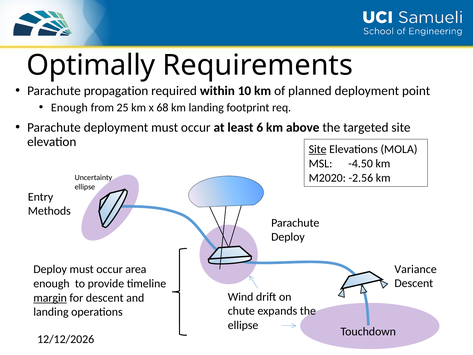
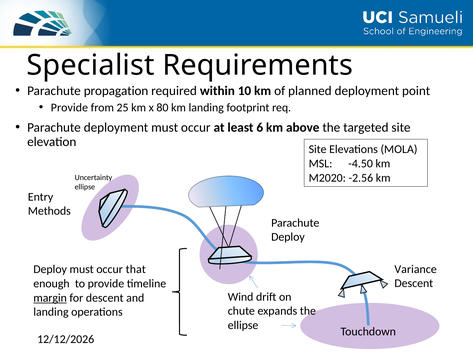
Optimally: Optimally -> Specialist (91, 65)
Enough: Enough -> Provide (69, 107)
68: 68 -> 80 (162, 107)
Site underline: present -> none (318, 149)
area: area -> that (136, 269)
